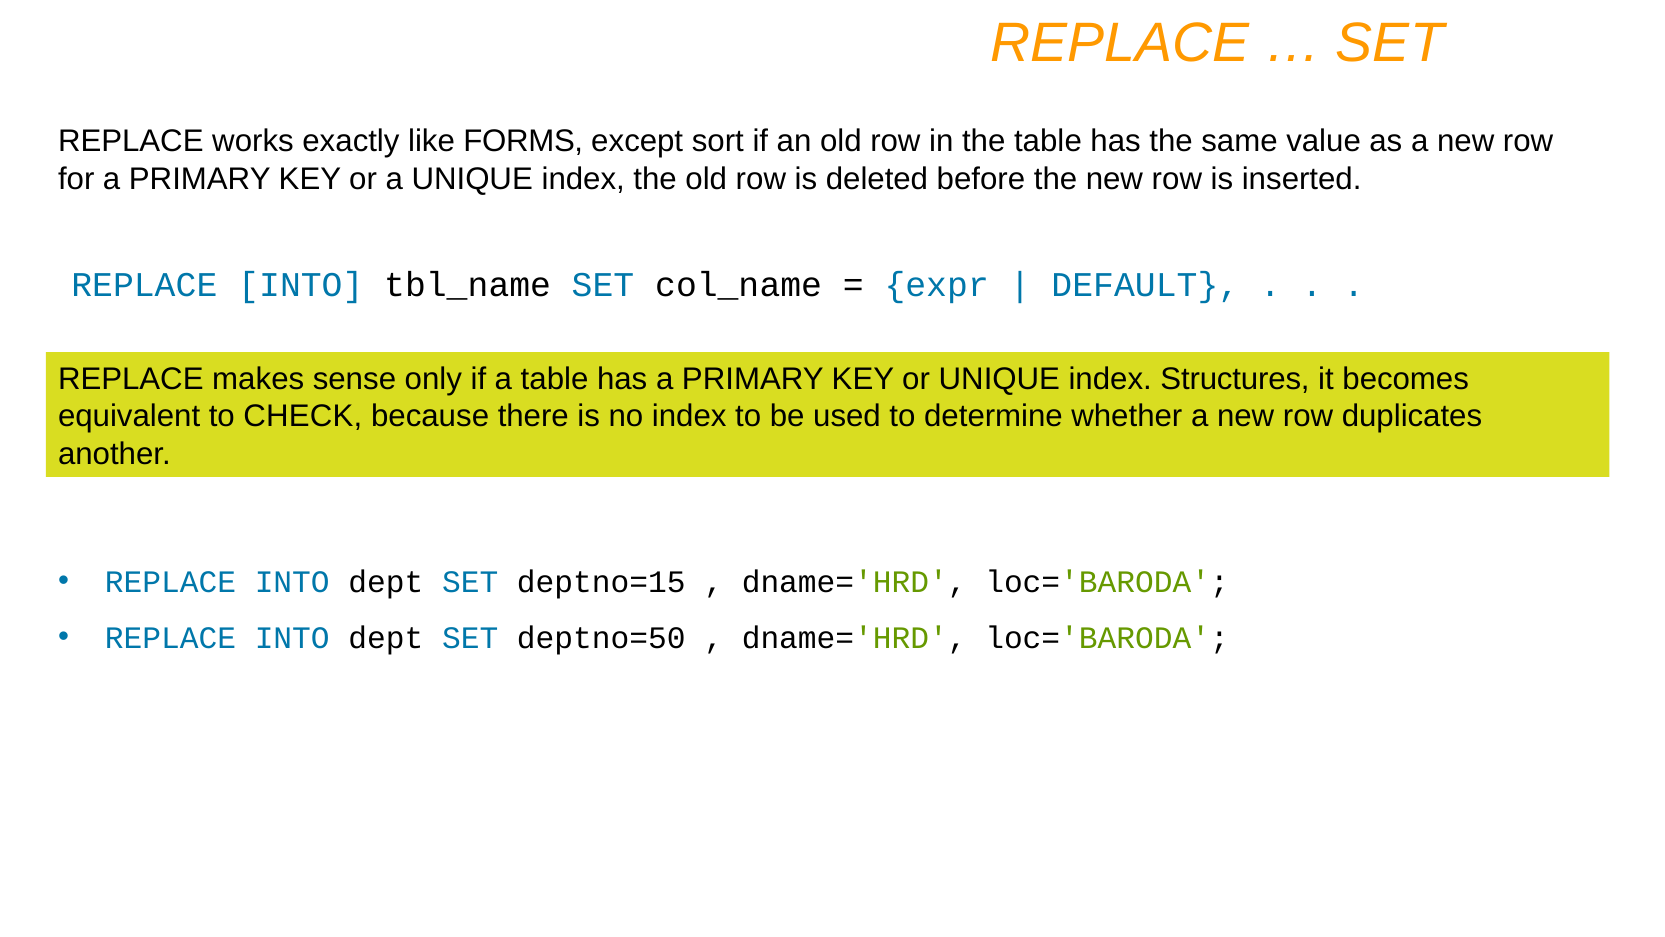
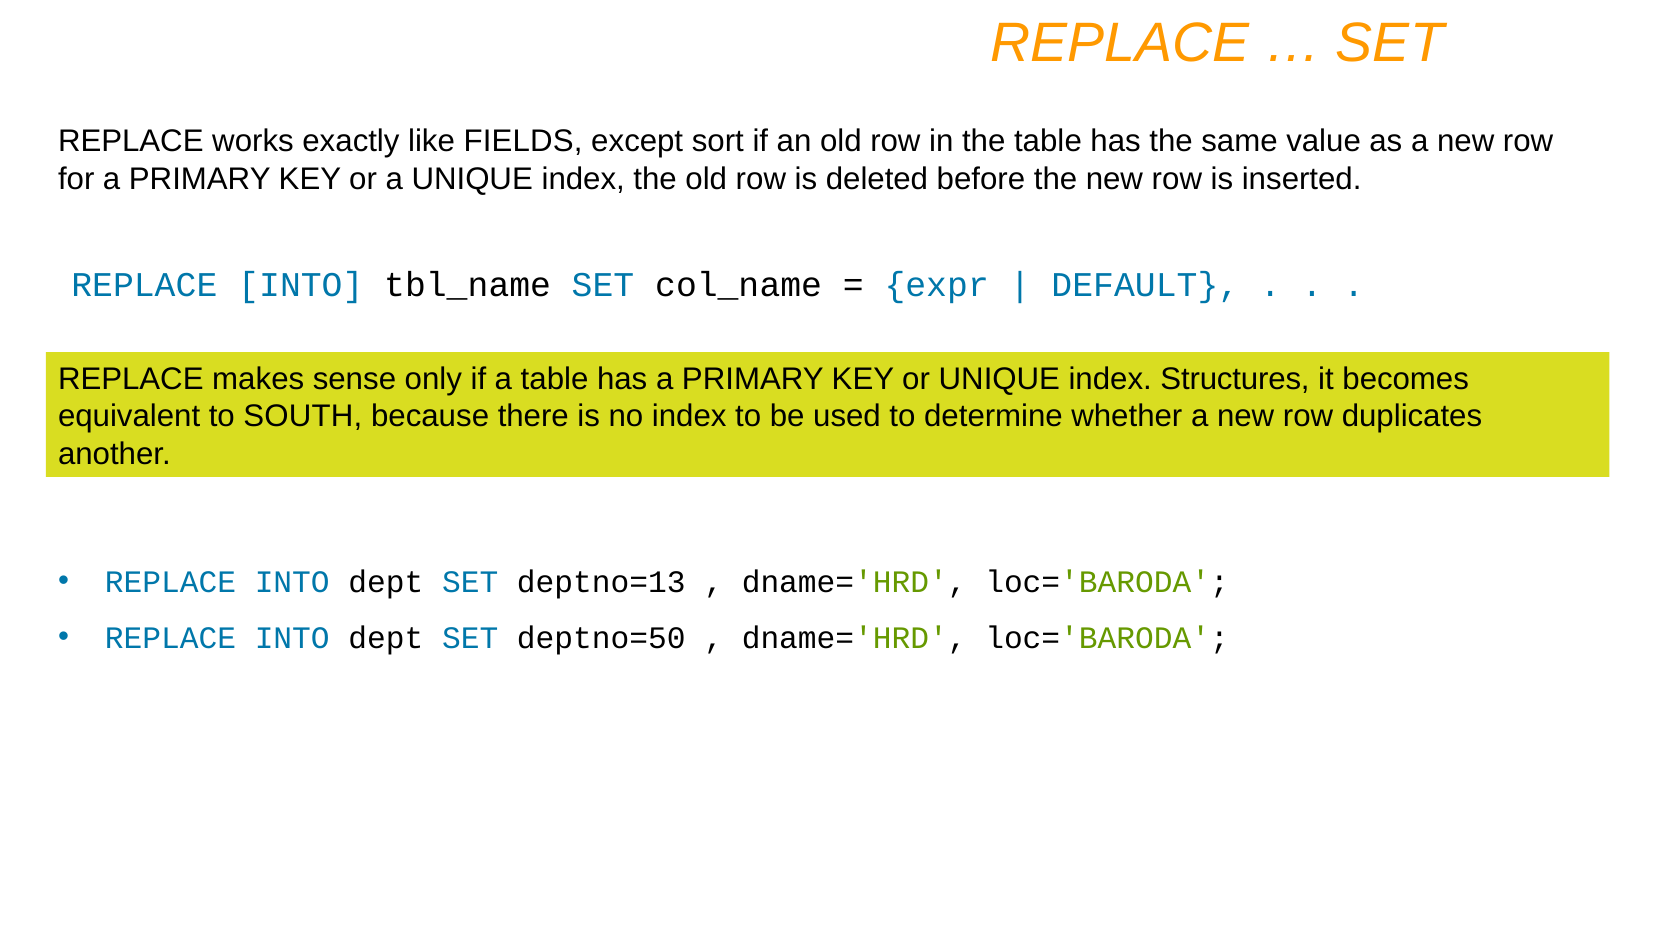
FORMS: FORMS -> FIELDS (523, 141)
CHECK: CHECK -> SOUTH (303, 416)
deptno=15: deptno=15 -> deptno=13 (601, 582)
